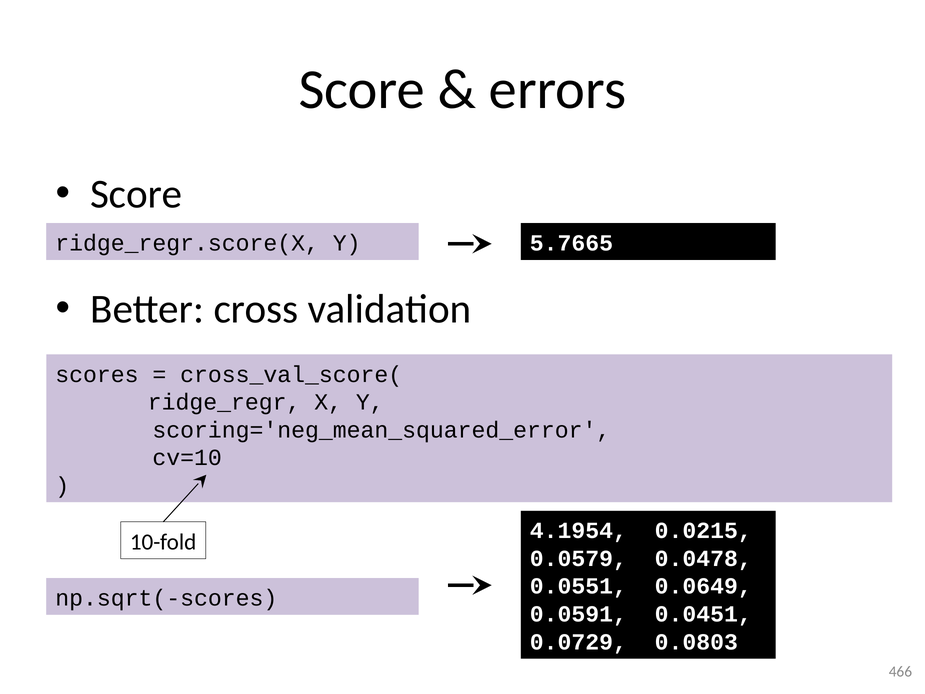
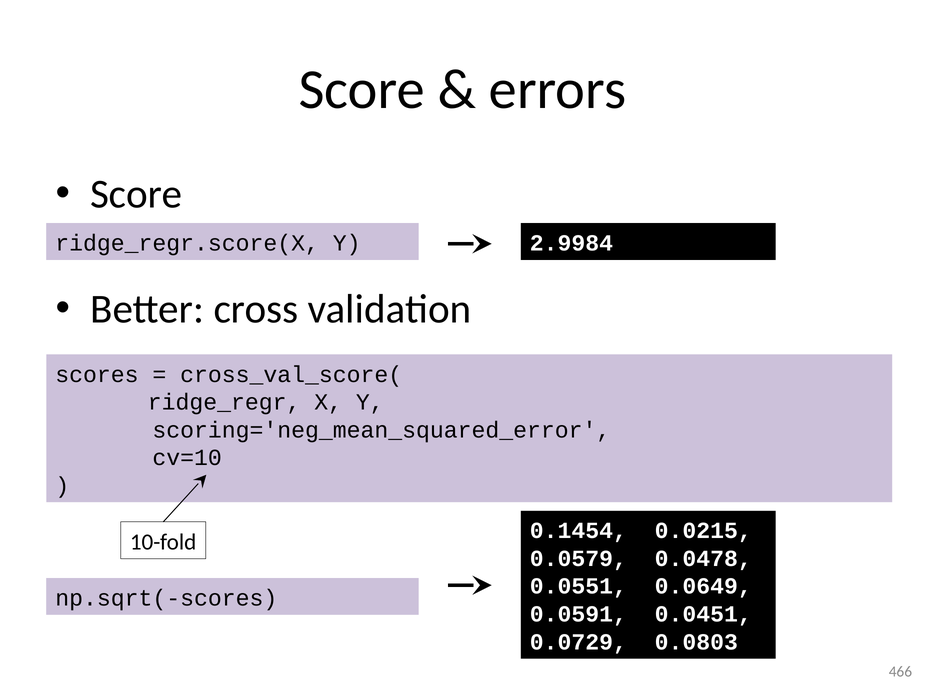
5.7665: 5.7665 -> 2.9984 (571, 243)
4.1954: 4.1954 -> 0.1454 (578, 531)
